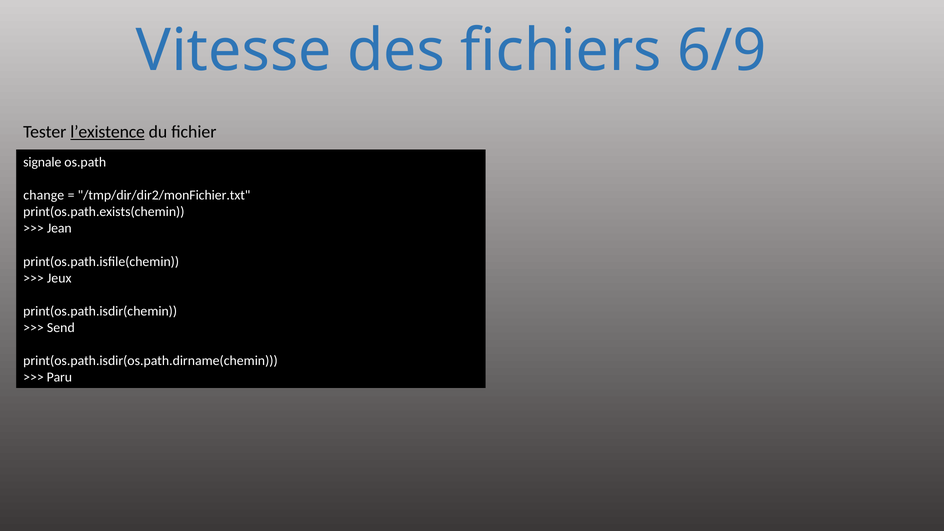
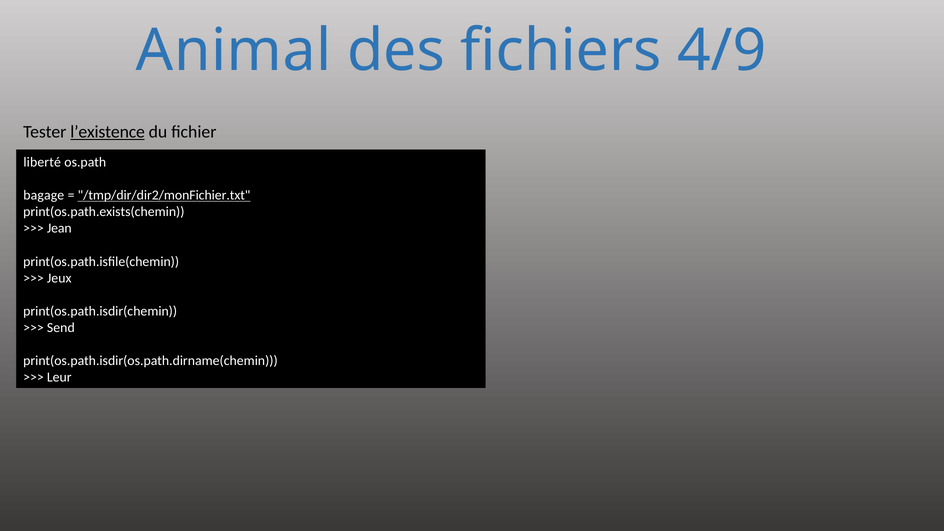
Vitesse: Vitesse -> Animal (234, 51)
6/9: 6/9 -> 4/9 (722, 51)
signale: signale -> liberté (42, 162)
change: change -> bagage (44, 195)
/tmp/dir/dir2/monFichier.txt underline: none -> present (164, 195)
Paru: Paru -> Leur (59, 377)
